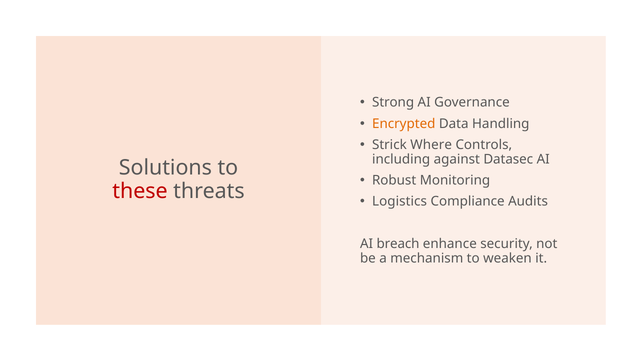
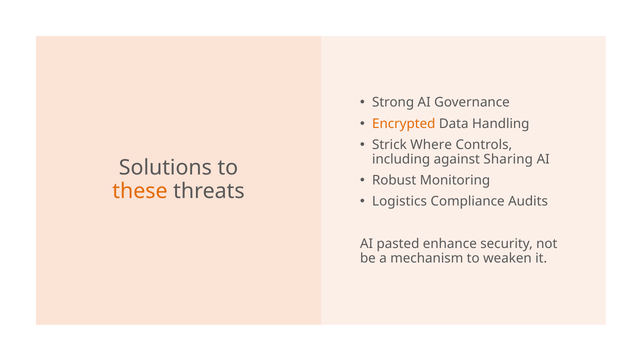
Datasec: Datasec -> Sharing (508, 159)
these colour: red -> orange (140, 191)
breach: breach -> pasted (398, 244)
